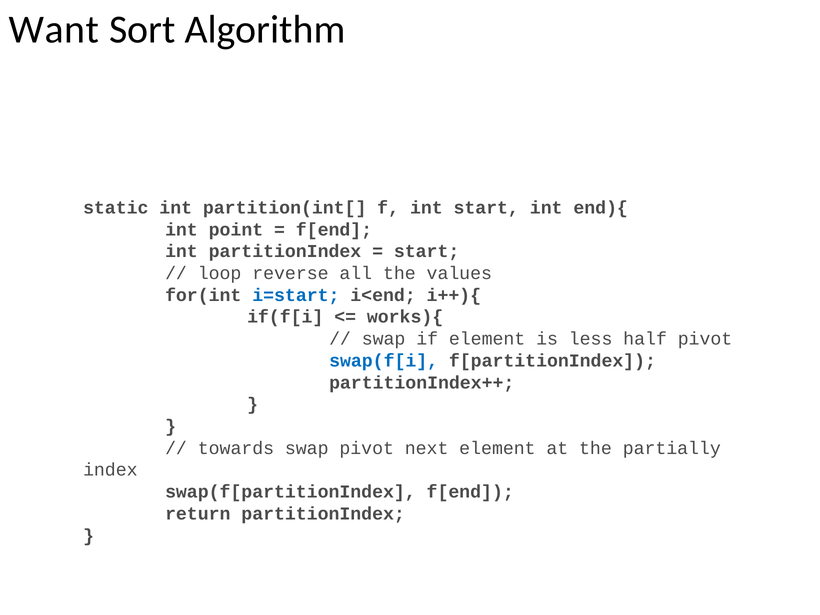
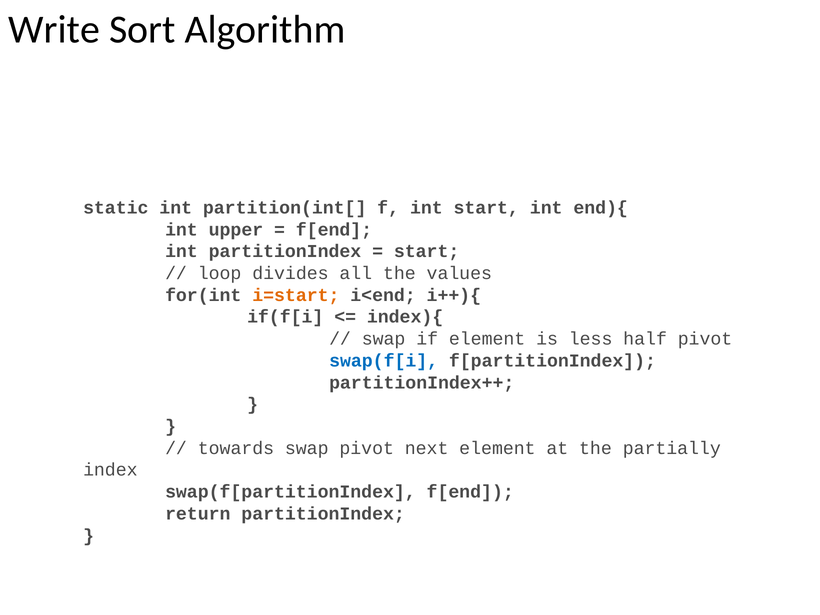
Want: Want -> Write (54, 29)
point: point -> upper (236, 230)
reverse: reverse -> divides (290, 273)
i=start colour: blue -> orange (296, 295)
works){: works){ -> index){ (405, 317)
